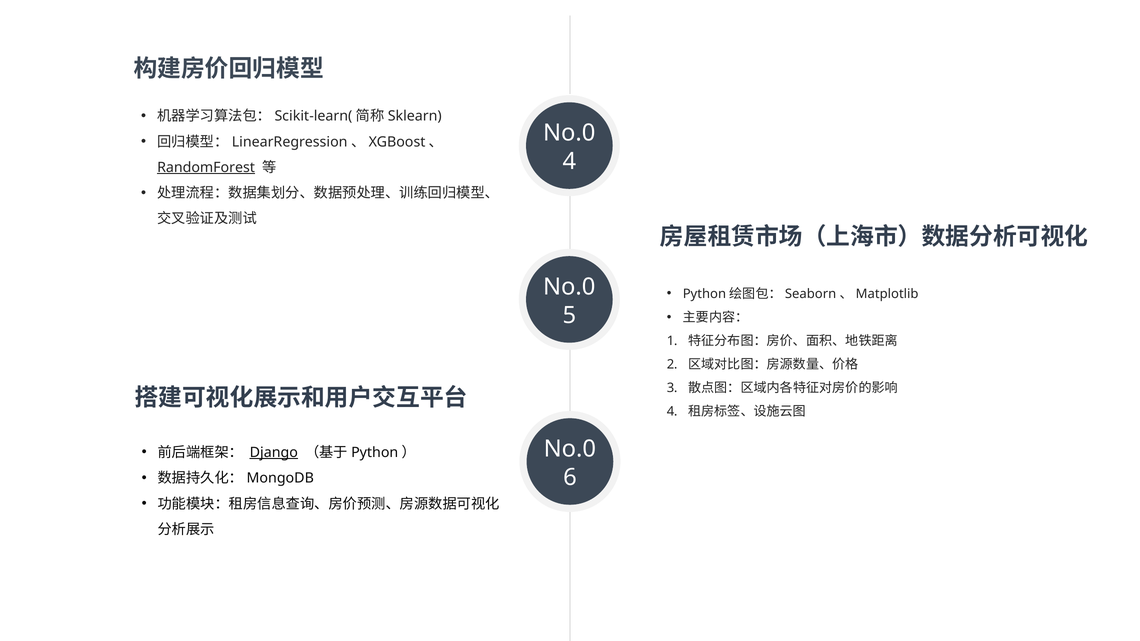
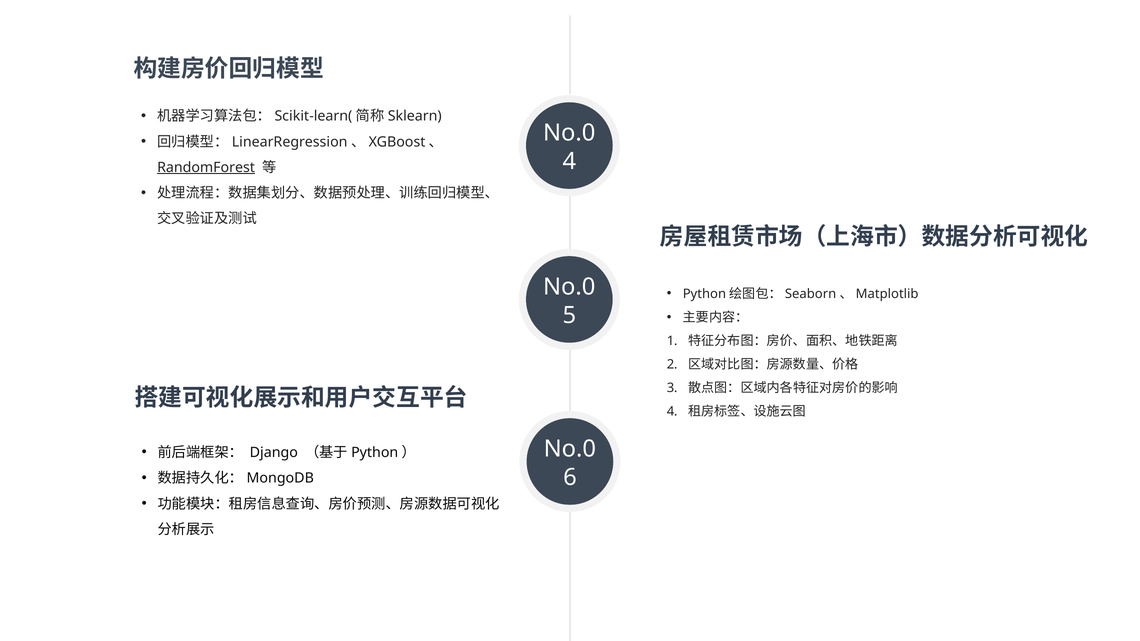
Django underline: present -> none (274, 453)
